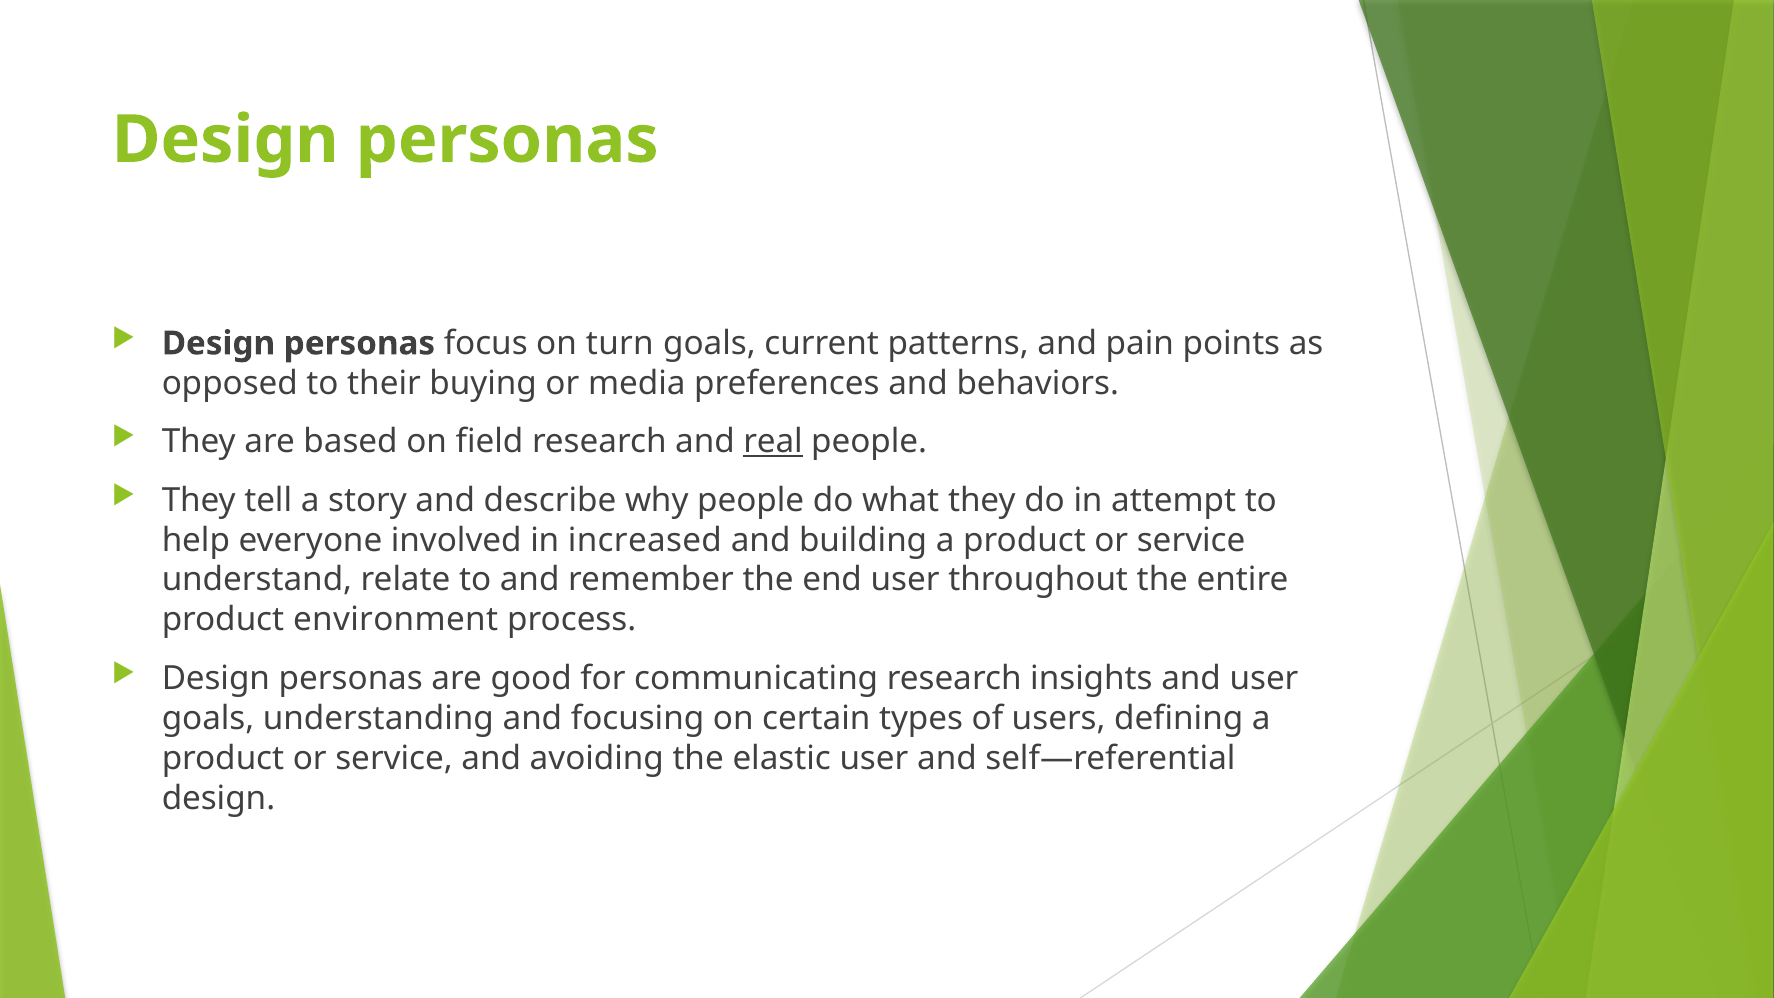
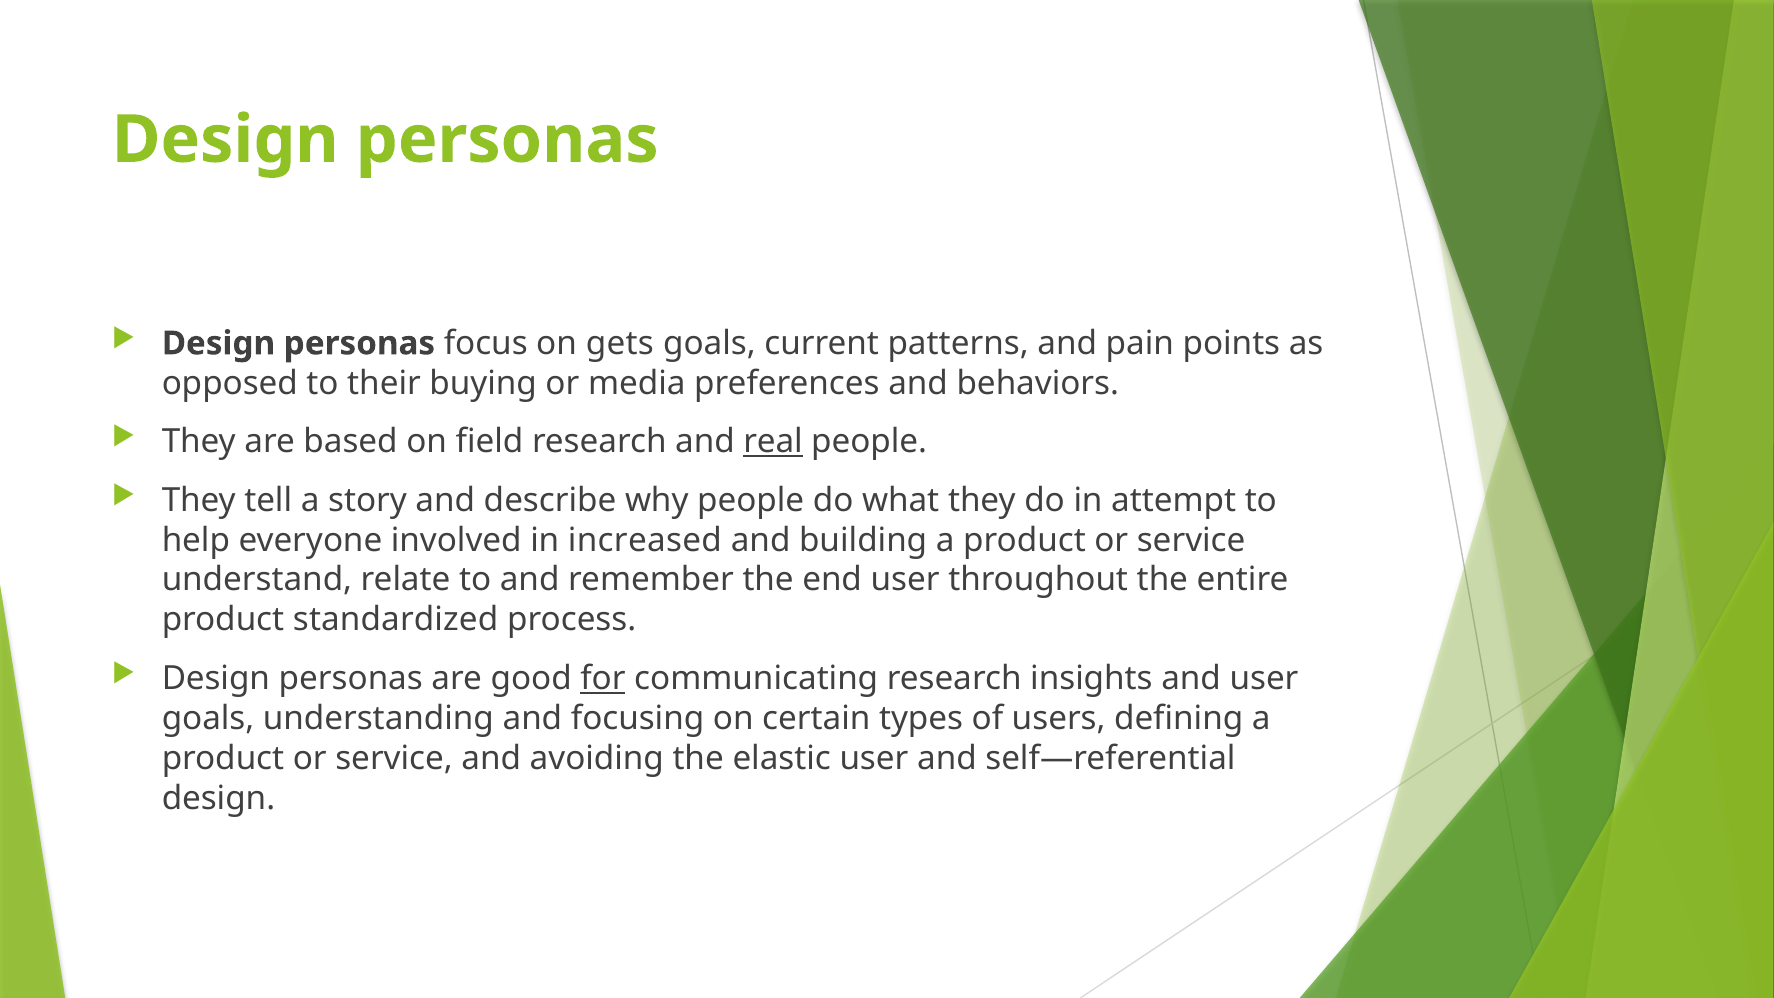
turn: turn -> gets (620, 343)
environment: environment -> standardized (396, 620)
for underline: none -> present (603, 678)
